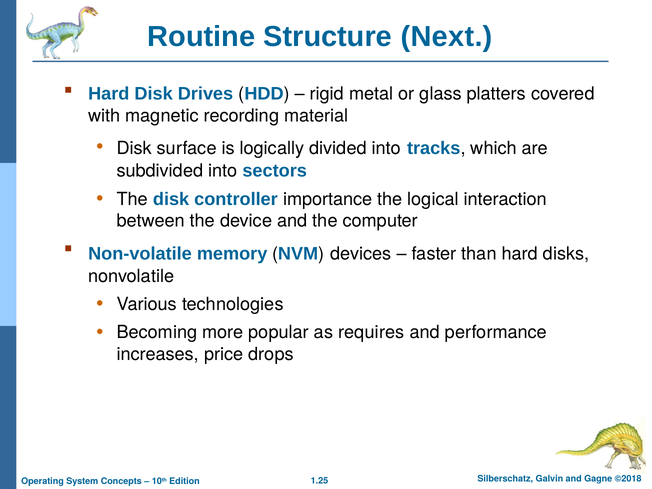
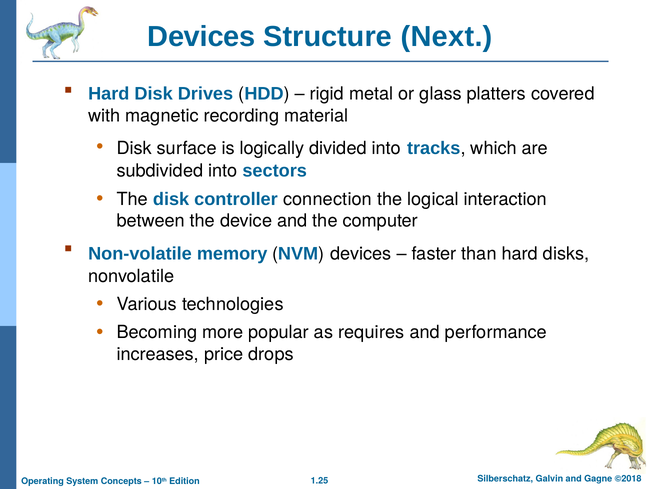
Routine: Routine -> Devices (201, 37)
importance: importance -> connection (328, 199)
